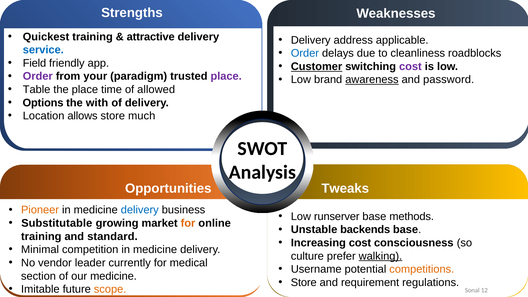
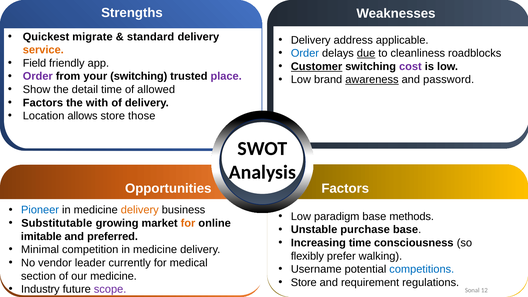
Quickest training: training -> migrate (92, 37)
attractive: attractive -> standard (151, 37)
service colour: blue -> orange (43, 50)
due underline: none -> present (366, 53)
your paradigm: paradigm -> switching (139, 76)
Table: Table -> Show (37, 90)
the place: place -> detail (85, 90)
Options: Options -> Factors (43, 103)
much: much -> those (142, 116)
Tweaks: Tweaks -> Factors (345, 189)
Pioneer colour: orange -> blue (40, 210)
delivery colour: blue -> orange (140, 210)
runserver: runserver -> paradigm (337, 216)
backends: backends -> purchase (365, 230)
training: training -> imitable (41, 236)
standard: standard -> preferred (113, 236)
Increasing cost: cost -> time (360, 243)
culture: culture -> flexibly (307, 256)
walking underline: present -> none (380, 256)
competitions colour: orange -> blue (422, 269)
Imitable: Imitable -> Industry (40, 289)
scope colour: orange -> purple (110, 289)
